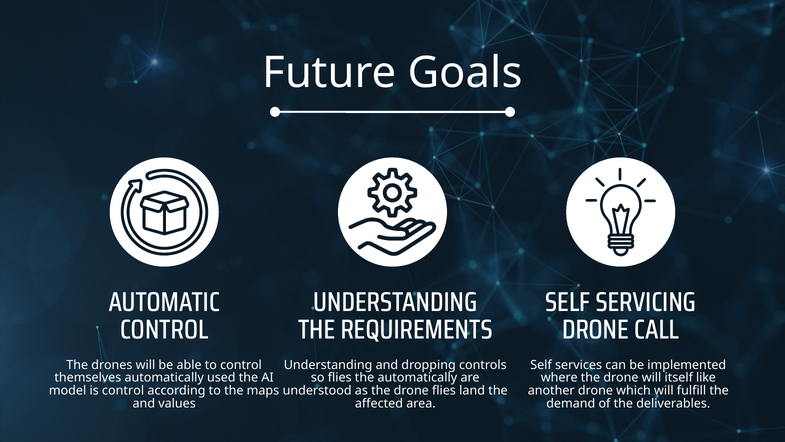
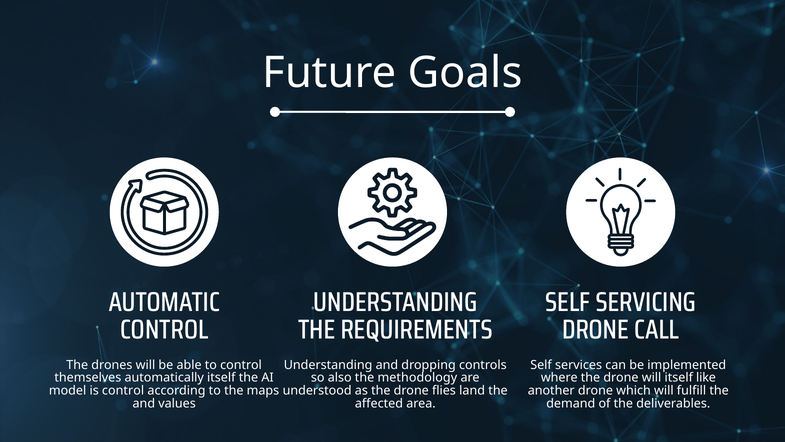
automatically used: used -> itself (221, 377)
so flies: flies -> also (340, 377)
the automatically: automatically -> methodology (417, 377)
